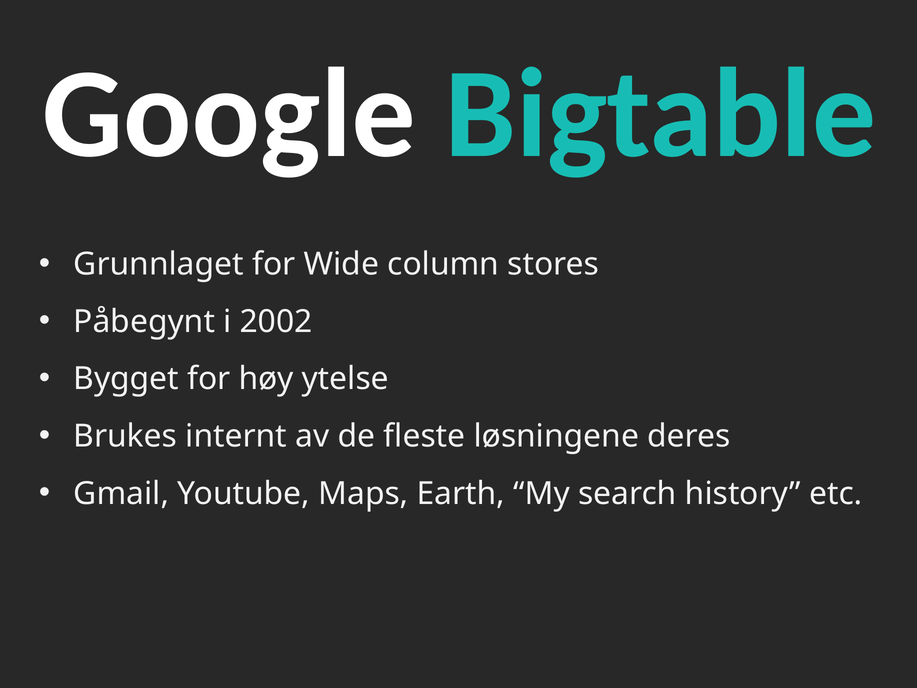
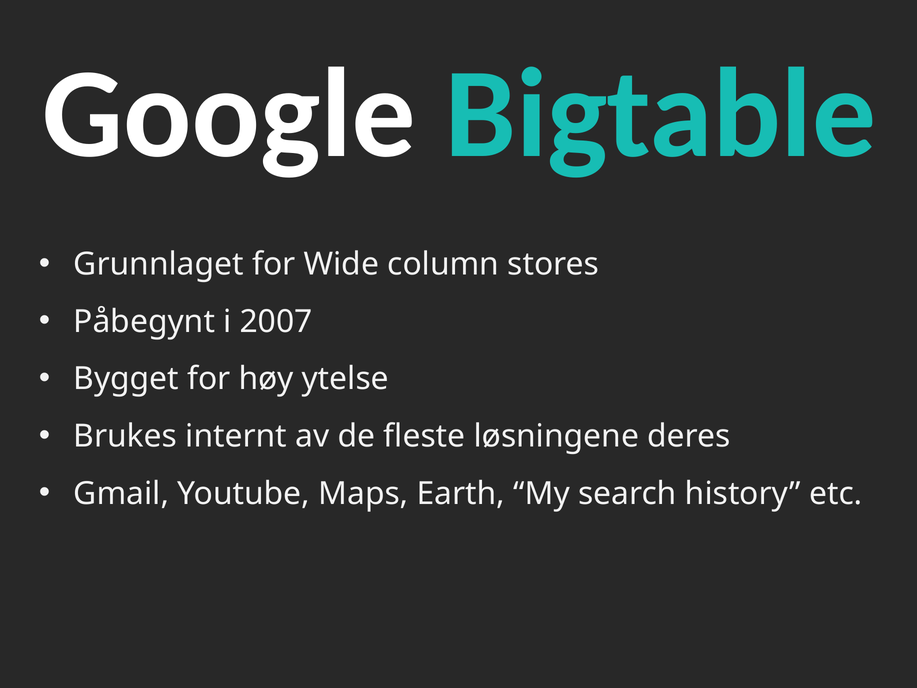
2002: 2002 -> 2007 (276, 322)
